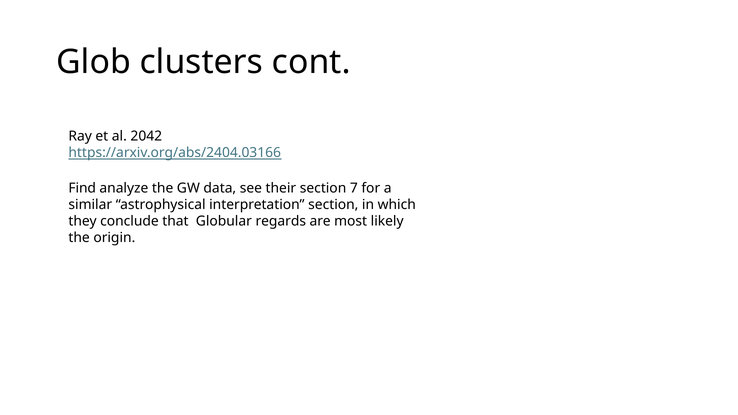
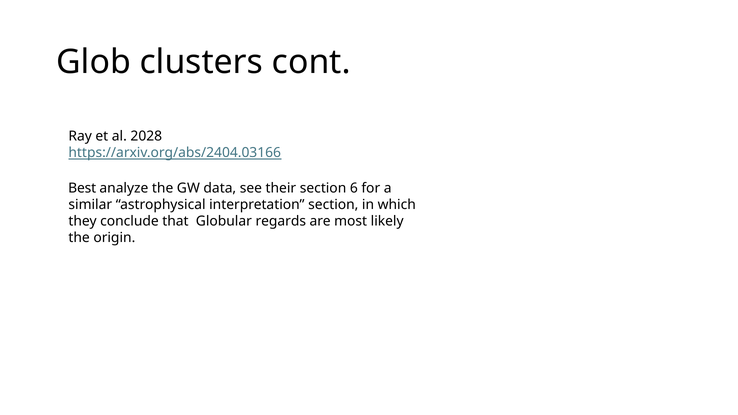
2042: 2042 -> 2028 (146, 136)
Find: Find -> Best (82, 188)
7: 7 -> 6 (354, 188)
